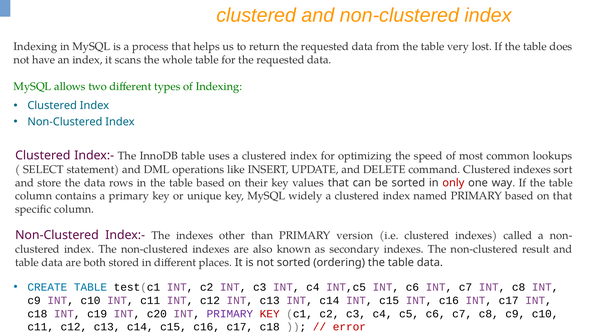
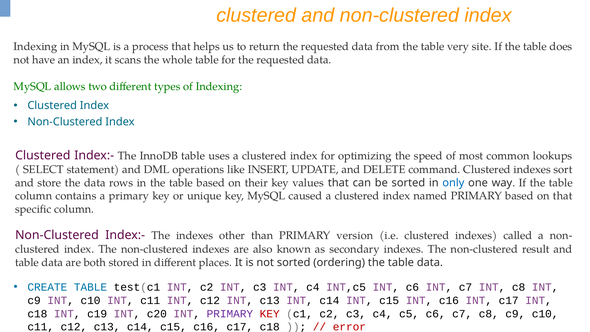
lost: lost -> site (482, 47)
only colour: red -> blue (453, 183)
widely: widely -> caused (305, 196)
